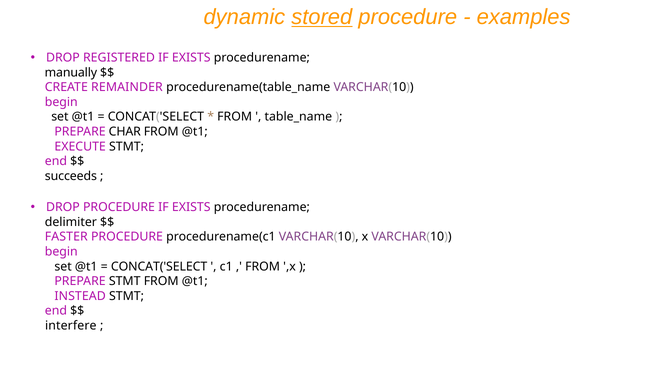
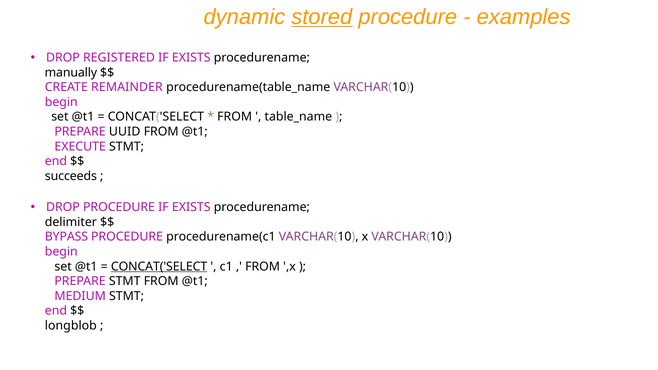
CHAR: CHAR -> UUID (125, 132)
FASTER: FASTER -> BYPASS (66, 237)
CONCAT('SELECT underline: none -> present (159, 267)
INSTEAD: INSTEAD -> MEDIUM (80, 296)
interfere: interfere -> longblob (71, 326)
